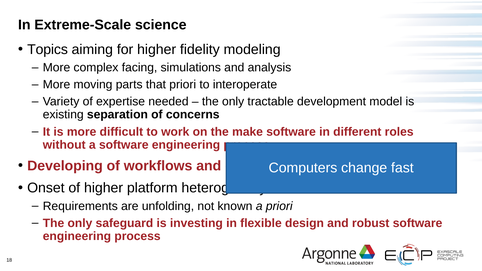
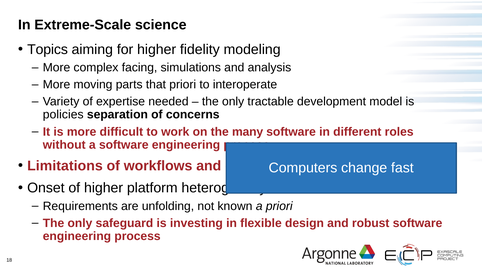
existing: existing -> policies (63, 115)
make: make -> many (248, 132)
Developing: Developing -> Limitations (65, 166)
